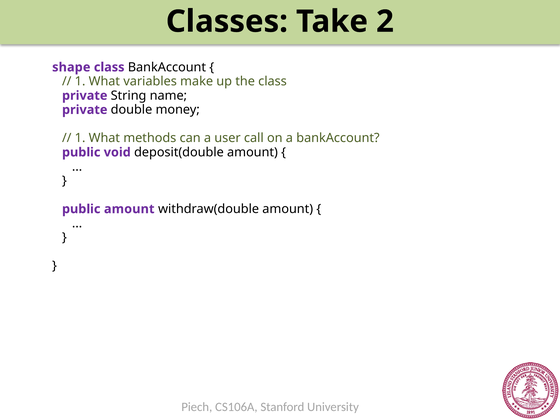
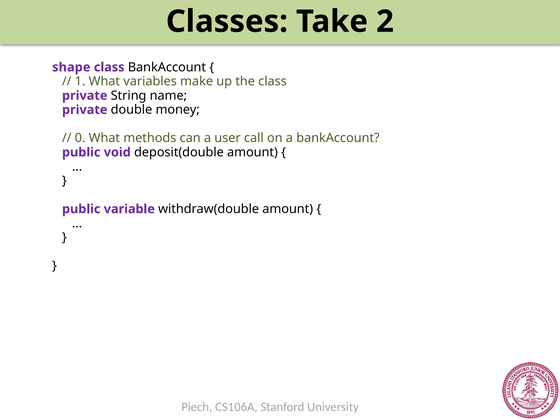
1: 1 -> 0 (80, 138)
public amount: amount -> variable (129, 209)
